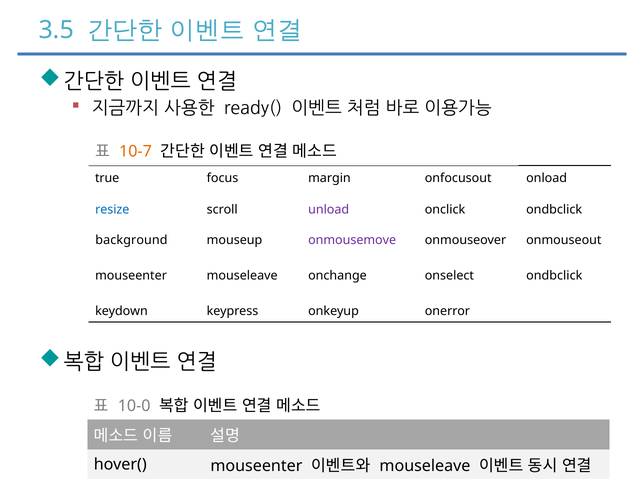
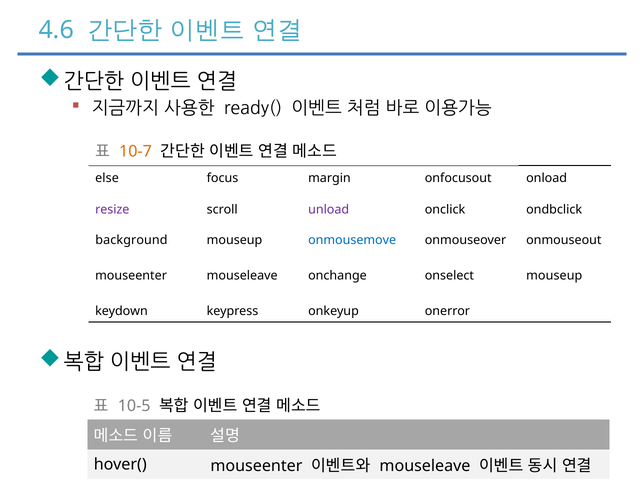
3.5: 3.5 -> 4.6 (56, 30)
true: true -> else (107, 178)
resize colour: blue -> purple (112, 209)
onmousemove colour: purple -> blue (352, 240)
onselect ondbclick: ondbclick -> mouseup (554, 275)
10-0: 10-0 -> 10-5 (134, 406)
